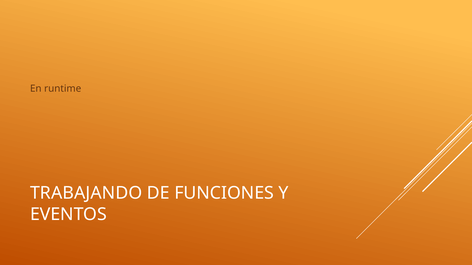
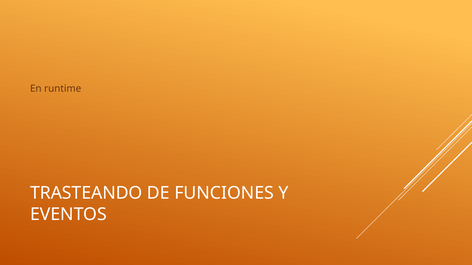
TRABAJANDO: TRABAJANDO -> TRASTEANDO (86, 193)
